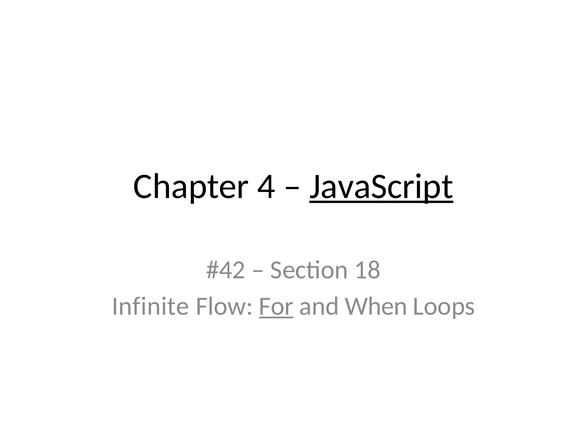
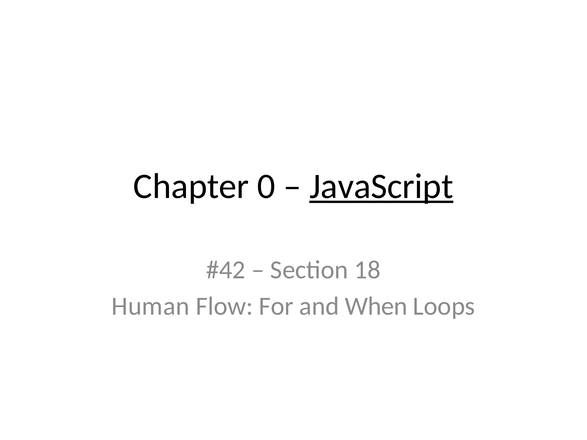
4: 4 -> 0 (266, 186)
Infinite: Infinite -> Human (151, 306)
For underline: present -> none (276, 306)
